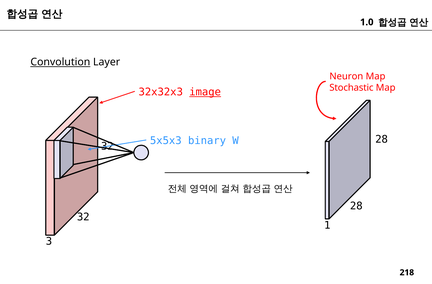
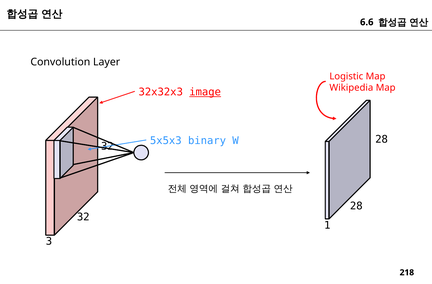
1.0: 1.0 -> 6.6 (367, 22)
Convolution underline: present -> none (60, 62)
Neuron: Neuron -> Logistic (346, 76)
Stochastic: Stochastic -> Wikipedia (351, 88)
